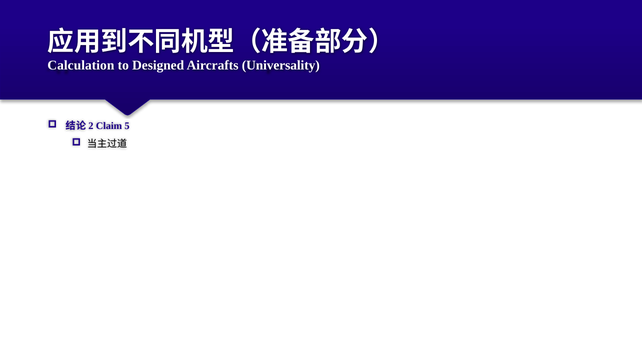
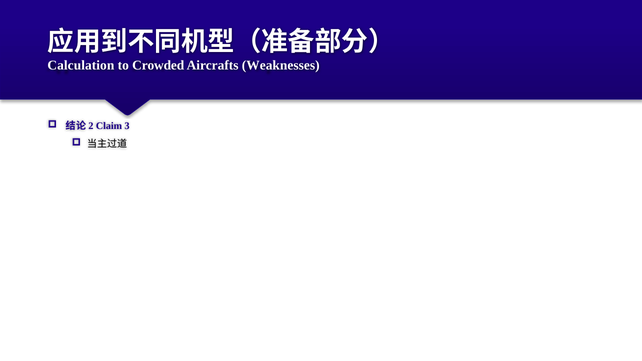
Designed: Designed -> Crowded (158, 65)
Universality: Universality -> Weaknesses (281, 65)
5: 5 -> 3 (127, 126)
